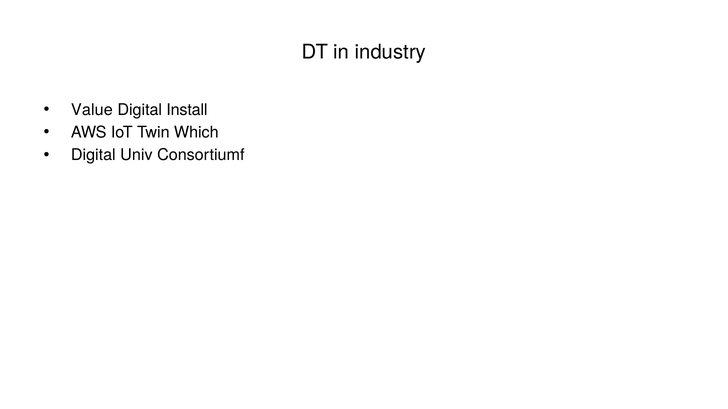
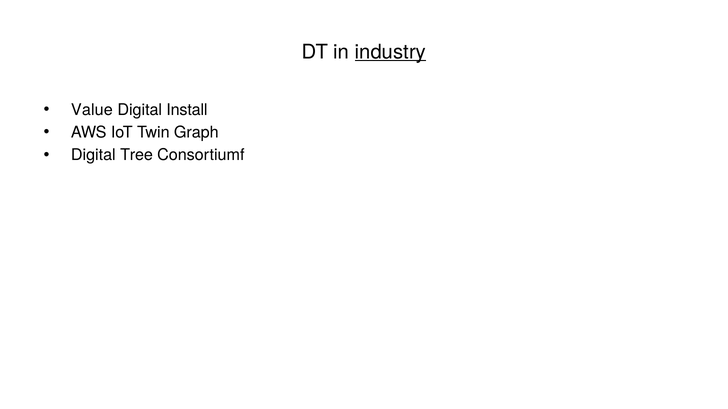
industry underline: none -> present (390, 52)
Which: Which -> Graph (196, 133)
Univ: Univ -> Tree (137, 155)
